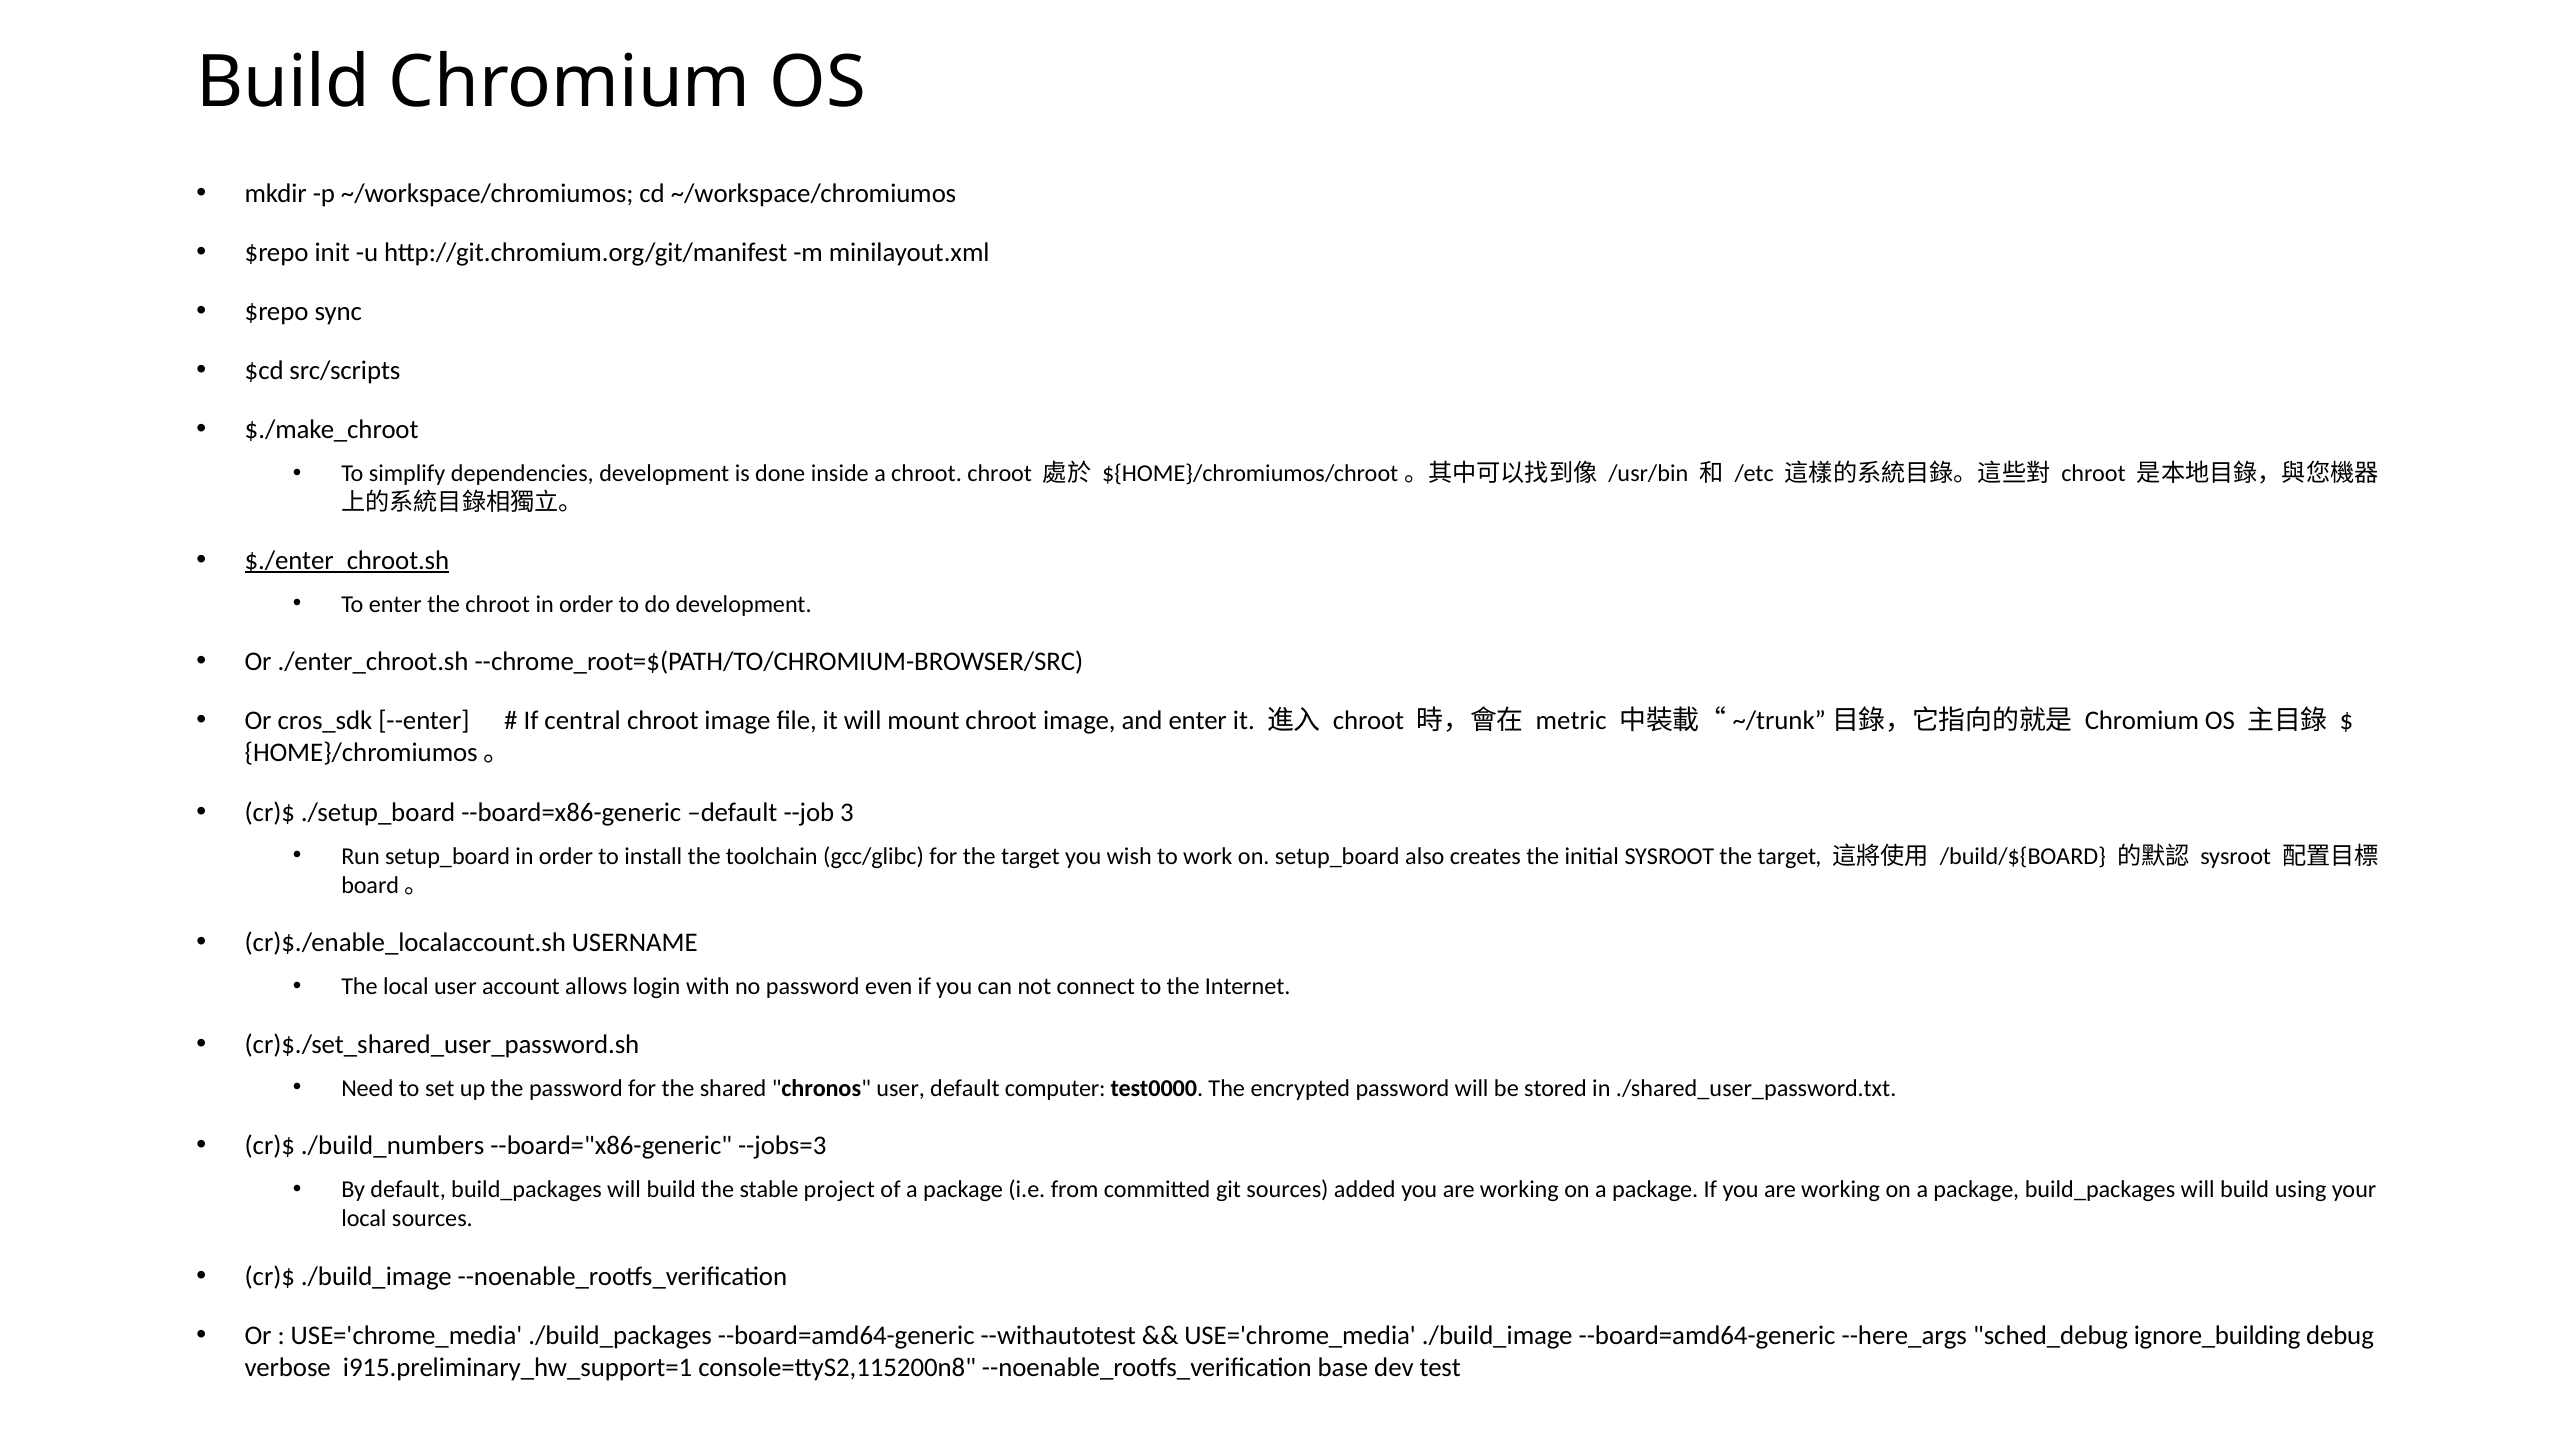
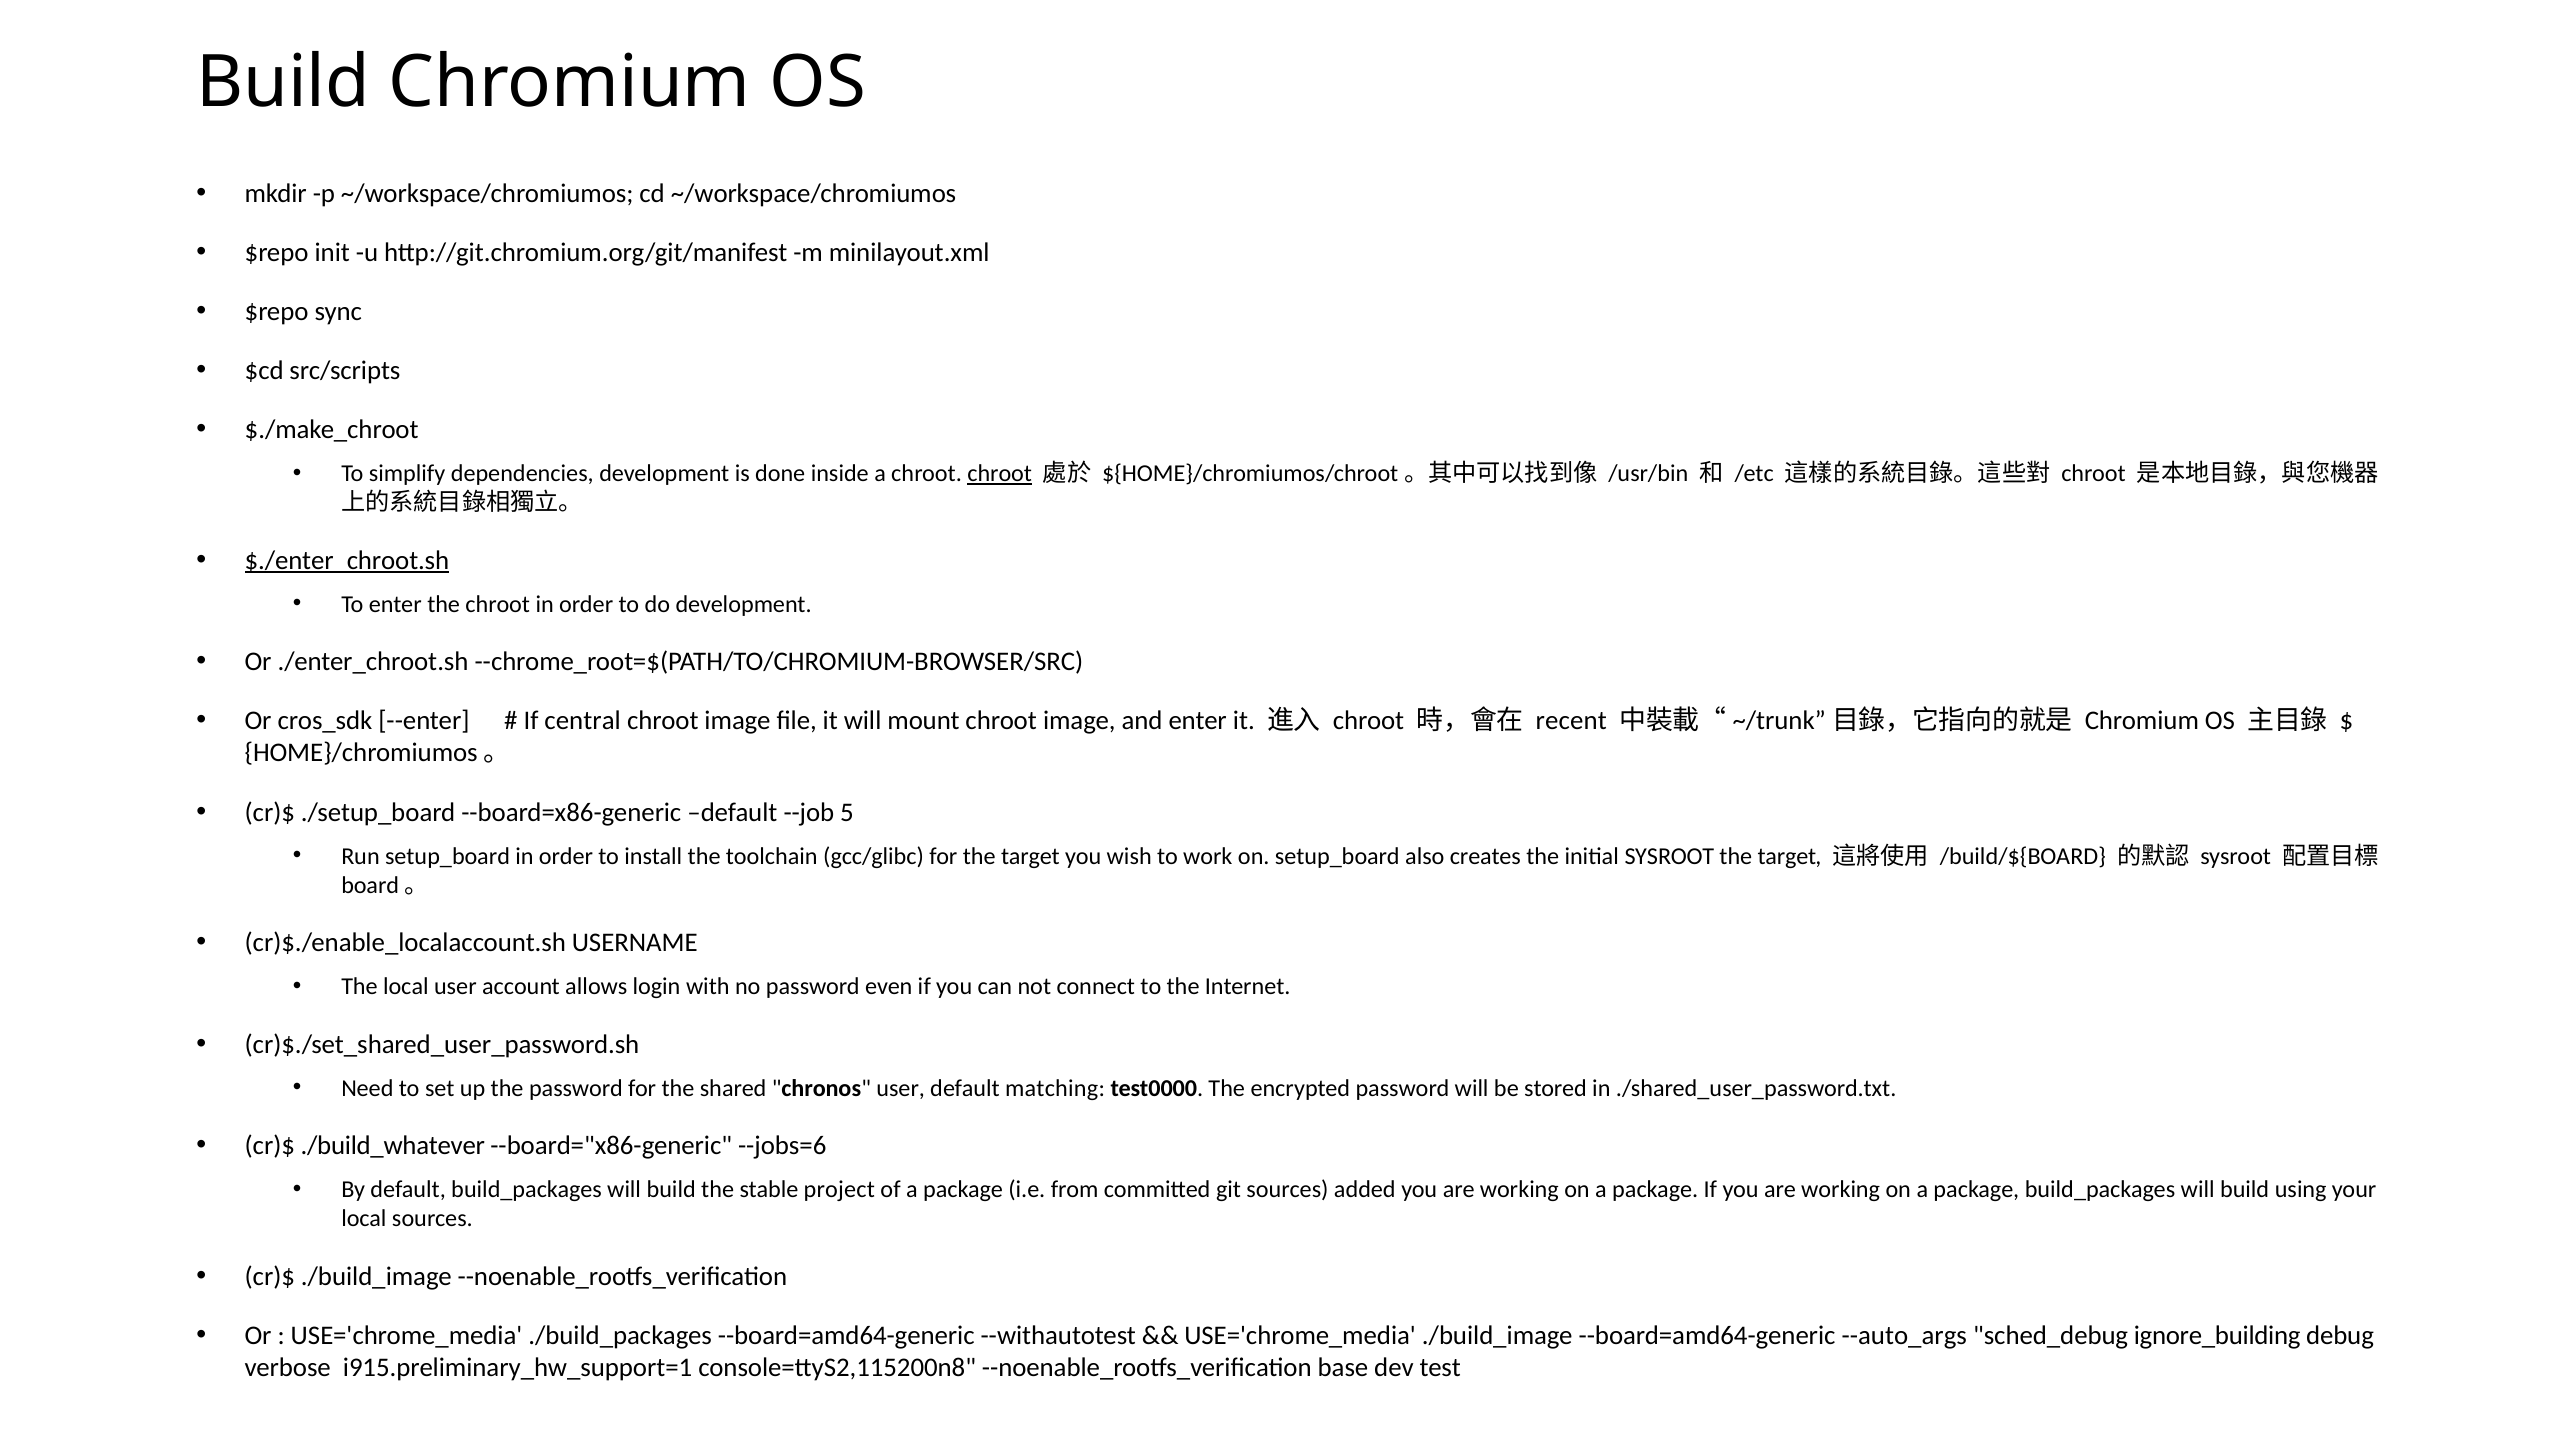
chroot underline: none -> present (1000, 473)
metric: metric -> recent (1571, 721)
3: 3 -> 5 (847, 812)
computer: computer -> matching (1055, 1088)
./build_numbers: ./build_numbers -> ./build_whatever (393, 1146)
--jobs=3: --jobs=3 -> --jobs=6 (782, 1146)
--here_args: --here_args -> --auto_args (1904, 1336)
